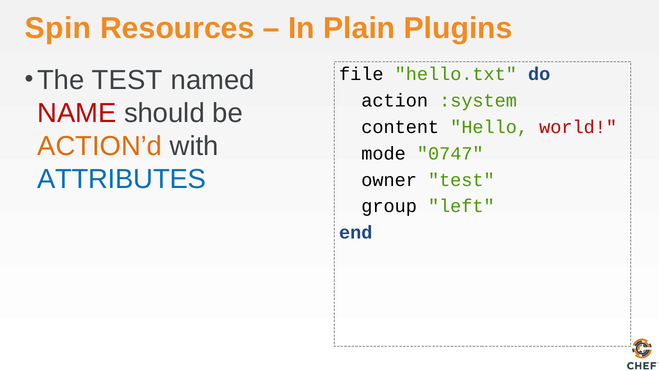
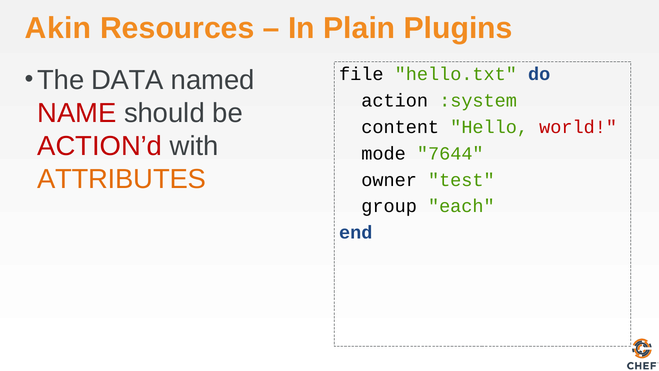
Spin: Spin -> Akin (58, 28)
The TEST: TEST -> DATA (128, 80)
ACTION’d colour: orange -> red (100, 146)
0747: 0747 -> 7644 (450, 153)
ATTRIBUTES colour: blue -> orange (122, 179)
left: left -> each (461, 206)
